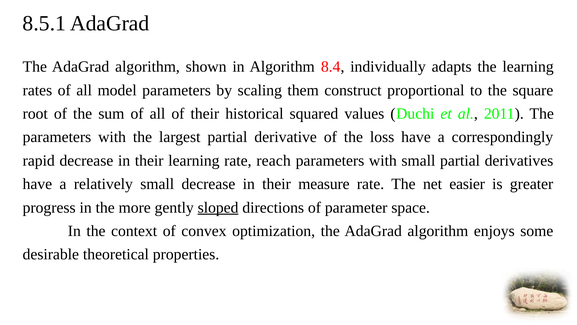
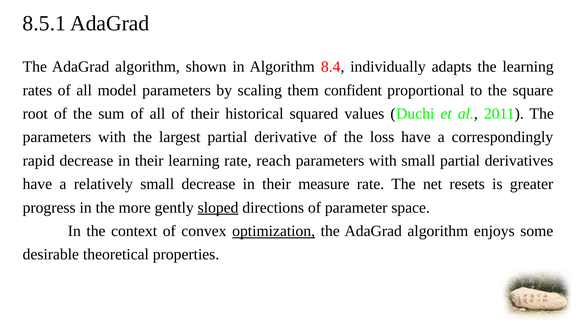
construct: construct -> confident (353, 90)
easier: easier -> resets (467, 184)
optimization underline: none -> present (274, 231)
